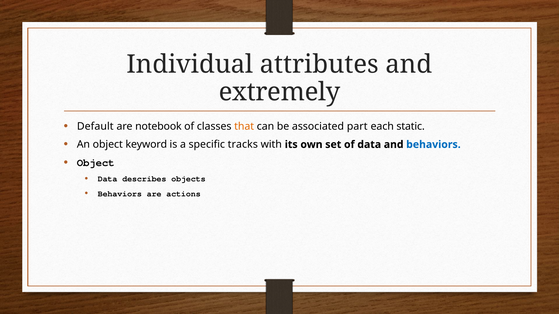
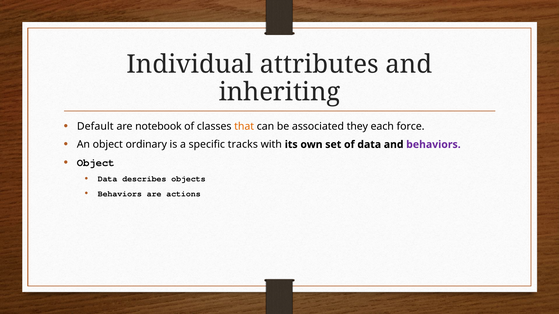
extremely: extremely -> inheriting (279, 92)
part: part -> they (357, 127)
static: static -> force (411, 127)
keyword: keyword -> ordinary (146, 145)
behaviors colour: blue -> purple (433, 145)
